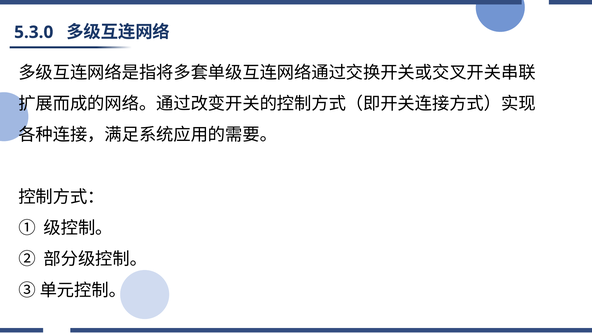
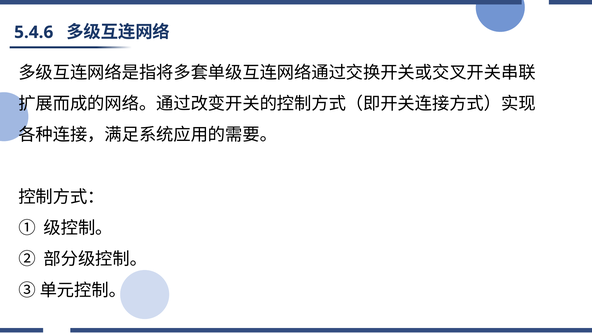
5.3.0: 5.3.0 -> 5.4.6 (34, 32)
